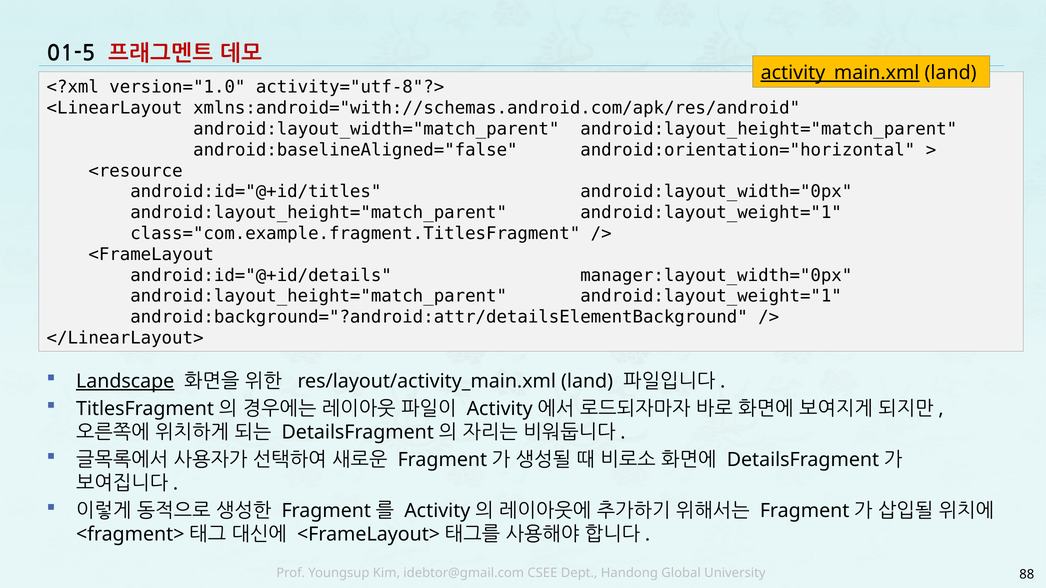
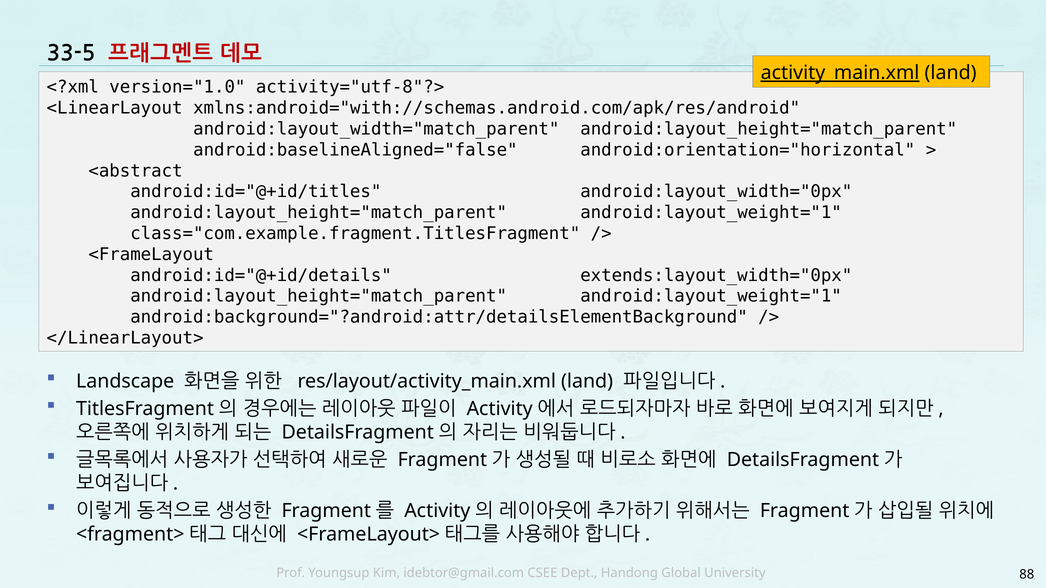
01-5: 01-5 -> 33-5 (71, 54)
<resource: <resource -> <abstract (136, 171)
manager:layout_width="0px: manager:layout_width="0px -> extends:layout_width="0px (716, 275)
Landscape underline: present -> none (125, 382)
